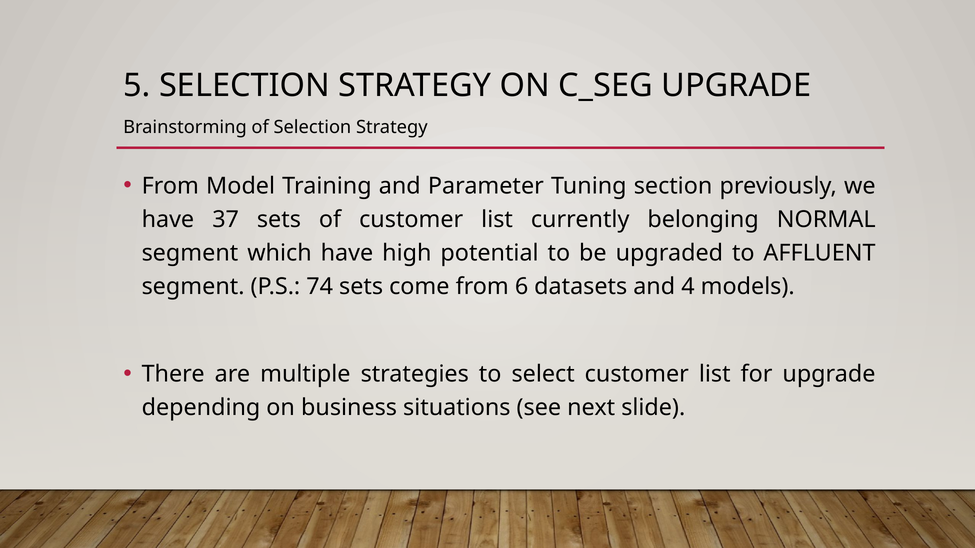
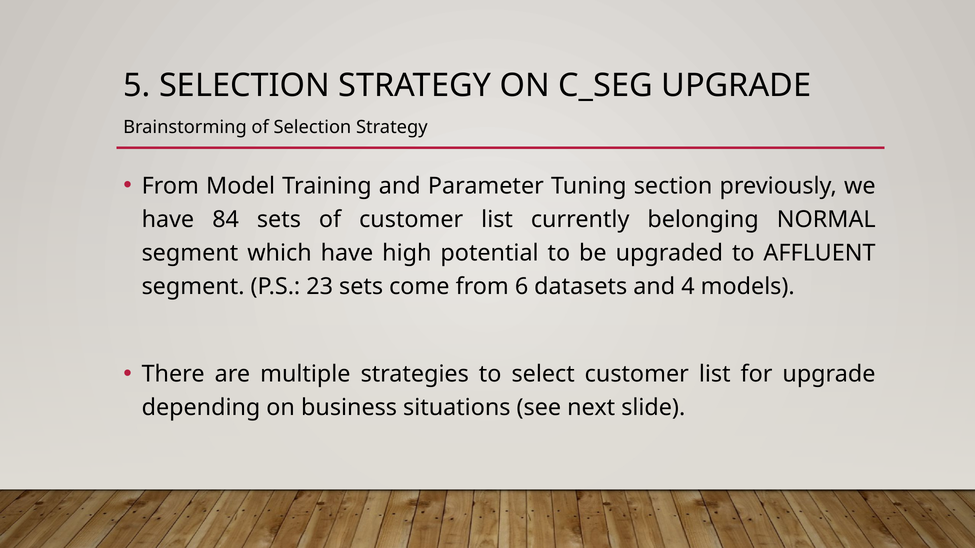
37: 37 -> 84 (226, 220)
74: 74 -> 23 (320, 287)
